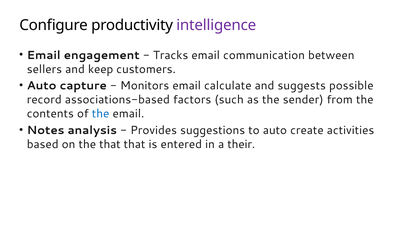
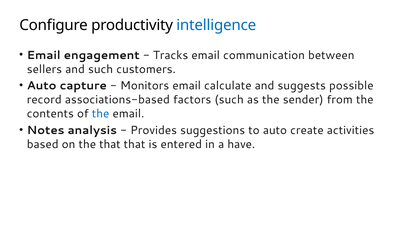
intelligence colour: purple -> blue (216, 25)
and keep: keep -> such (101, 69)
their: their -> have (241, 144)
